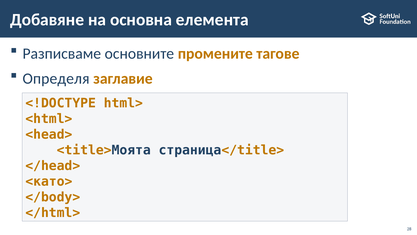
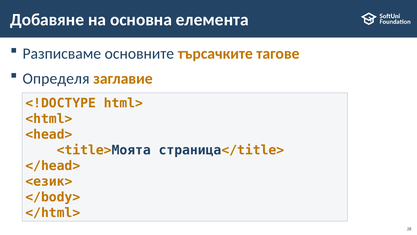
промените: промените -> търсачките (215, 54)
<като>: <като> -> <език> (49, 181)
